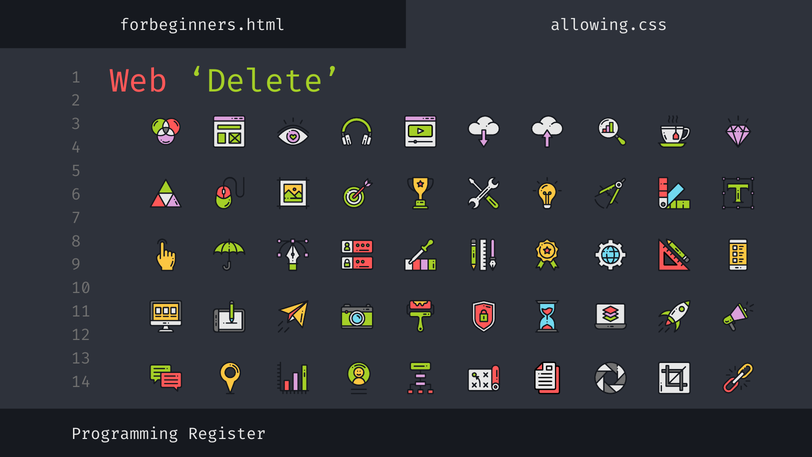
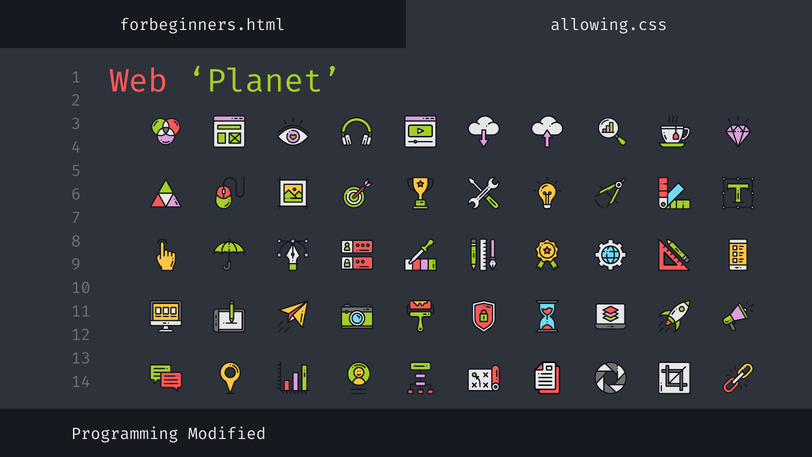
Delete: Delete -> Planet (265, 81)
Register: Register -> Modified (227, 434)
